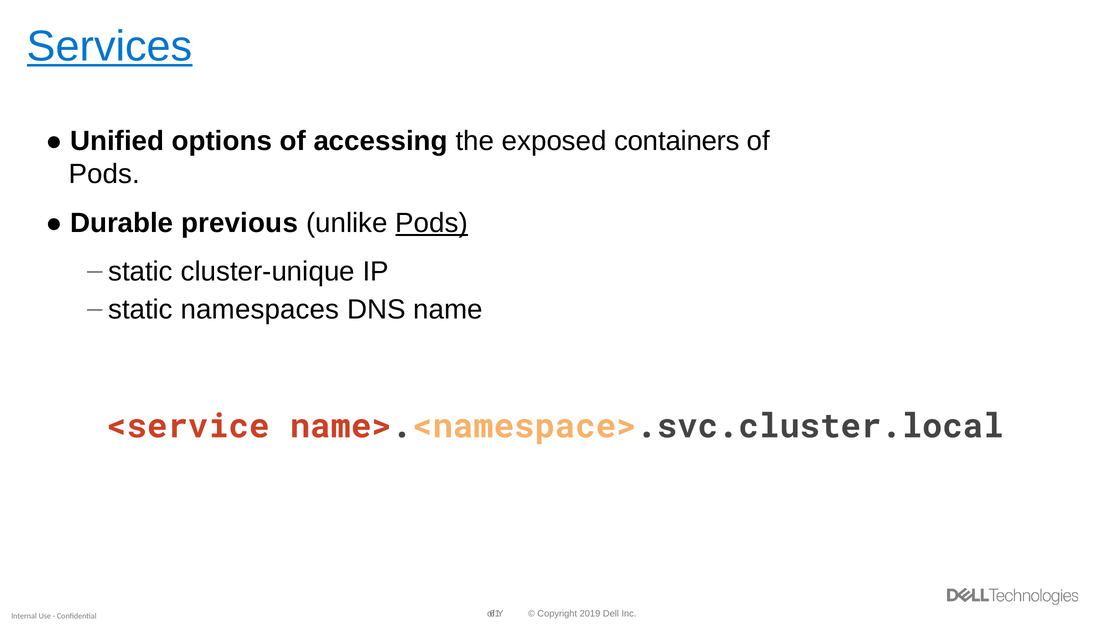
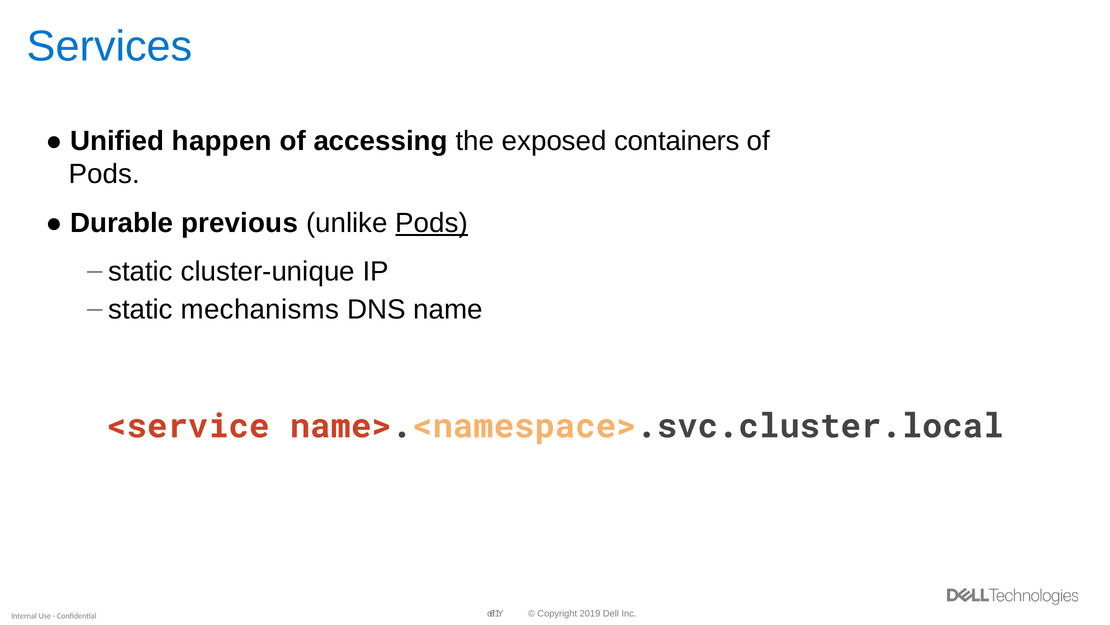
Services underline: present -> none (110, 46)
options: options -> happen (222, 141)
namespaces: namespaces -> mechanisms (260, 309)
